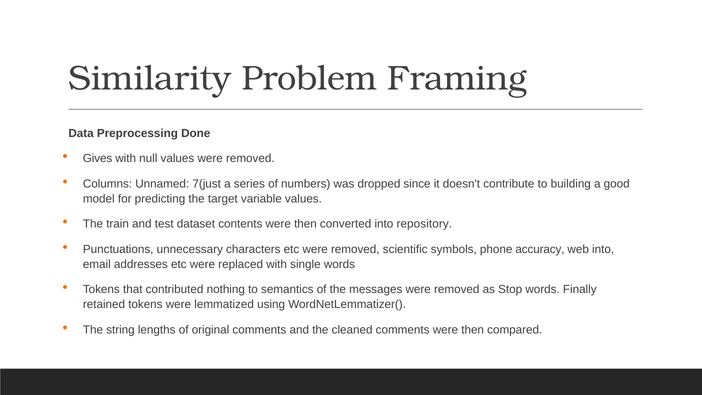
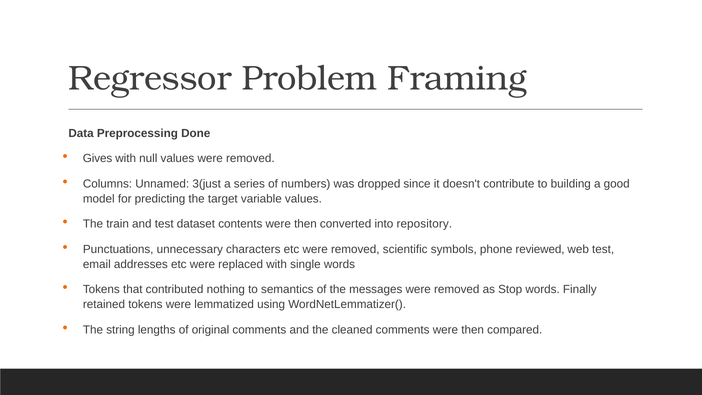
Similarity: Similarity -> Regressor (150, 79)
7(just: 7(just -> 3(just (207, 184)
accuracy: accuracy -> reviewed (540, 249)
web into: into -> test (603, 249)
